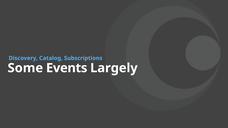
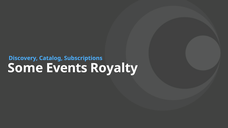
Largely: Largely -> Royalty (114, 68)
